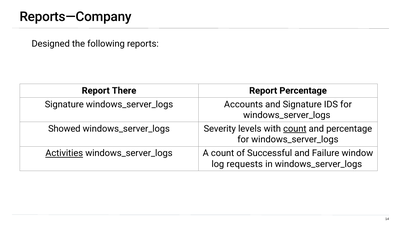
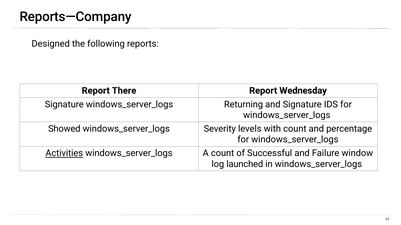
Report Percentage: Percentage -> Wednesday (303, 91)
Accounts: Accounts -> Returning (244, 105)
count underline: present -> none (295, 129)
requests: requests -> launched (245, 165)
